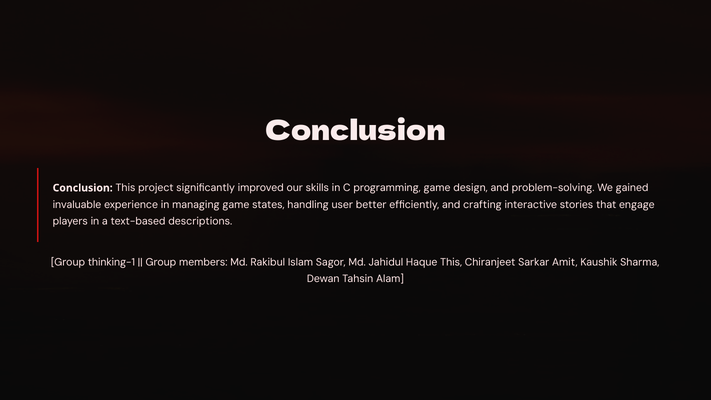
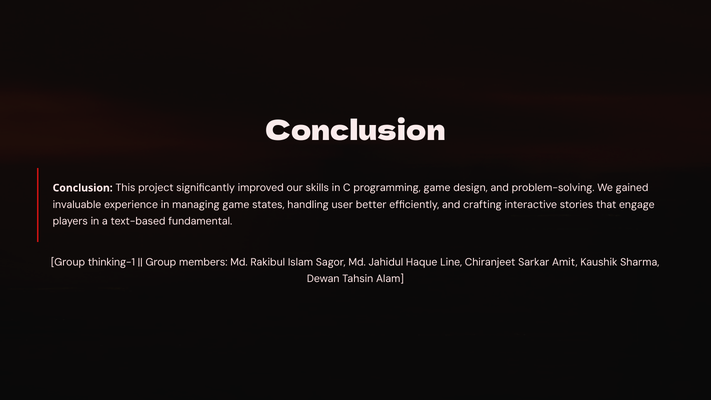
descriptions: descriptions -> fundamental (200, 221)
Haque This: This -> Line (451, 262)
